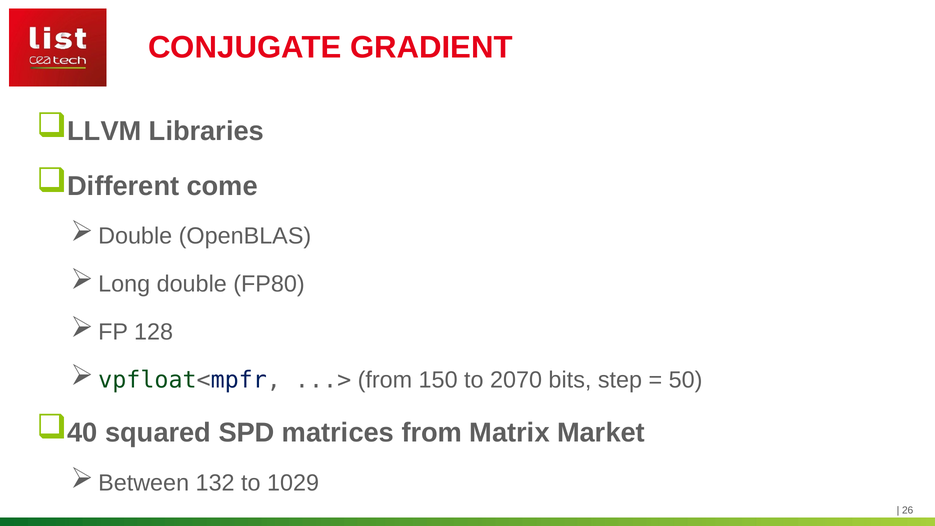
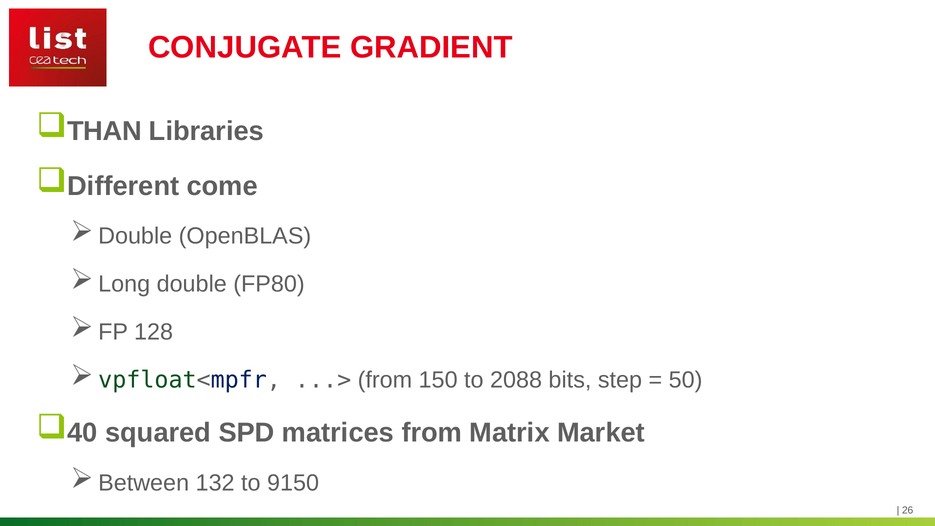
LLVM: LLVM -> THAN (105, 131)
2070: 2070 -> 2088 (516, 380)
1029: 1029 -> 9150 (293, 483)
